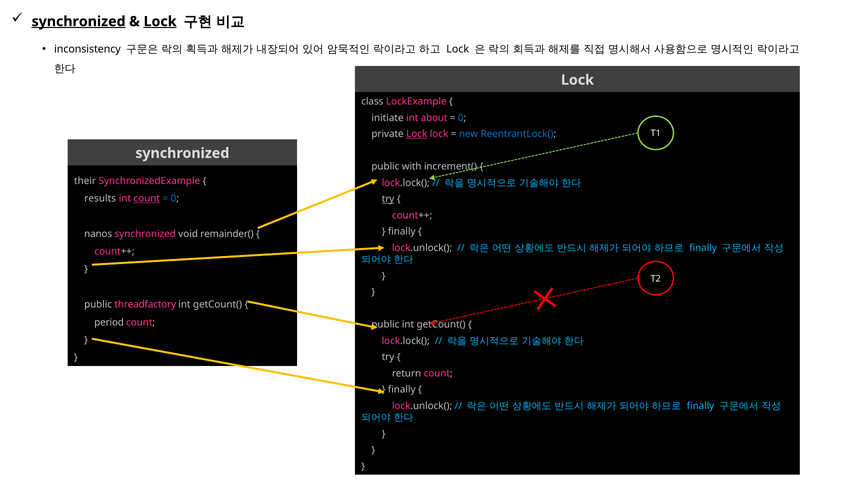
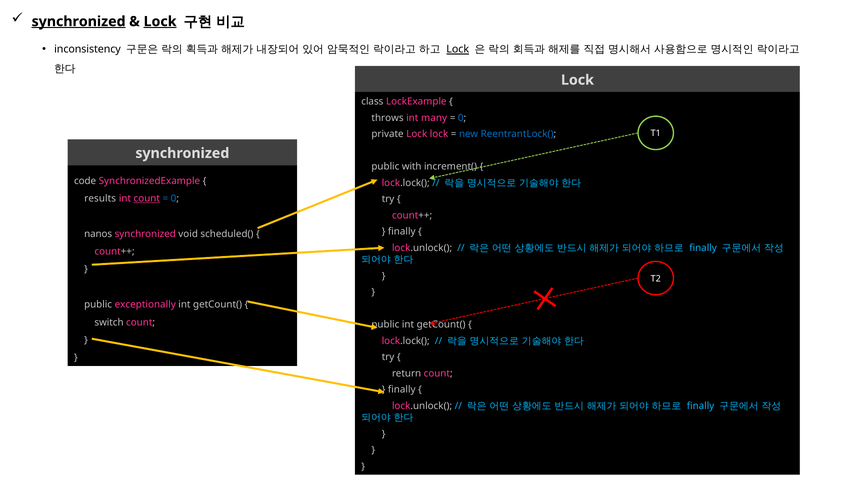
Lock underline: none -> present (458, 49)
initiate: initiate -> throws (388, 118)
about: about -> many (434, 118)
Lock underline: present -> none (417, 134)
their: their -> code (85, 181)
try underline: present -> none (388, 199)
remainder(: remainder( -> scheduled( (227, 234)
threadfactory: threadfactory -> exceptionally (145, 304)
period: period -> switch (109, 322)
